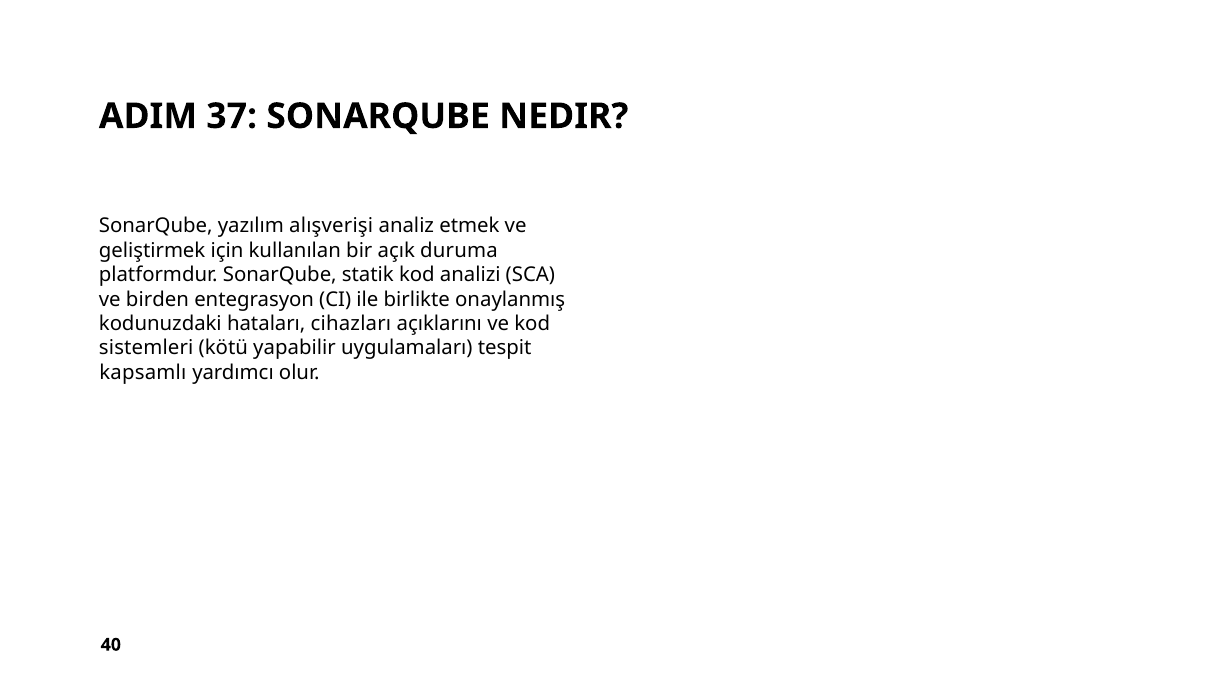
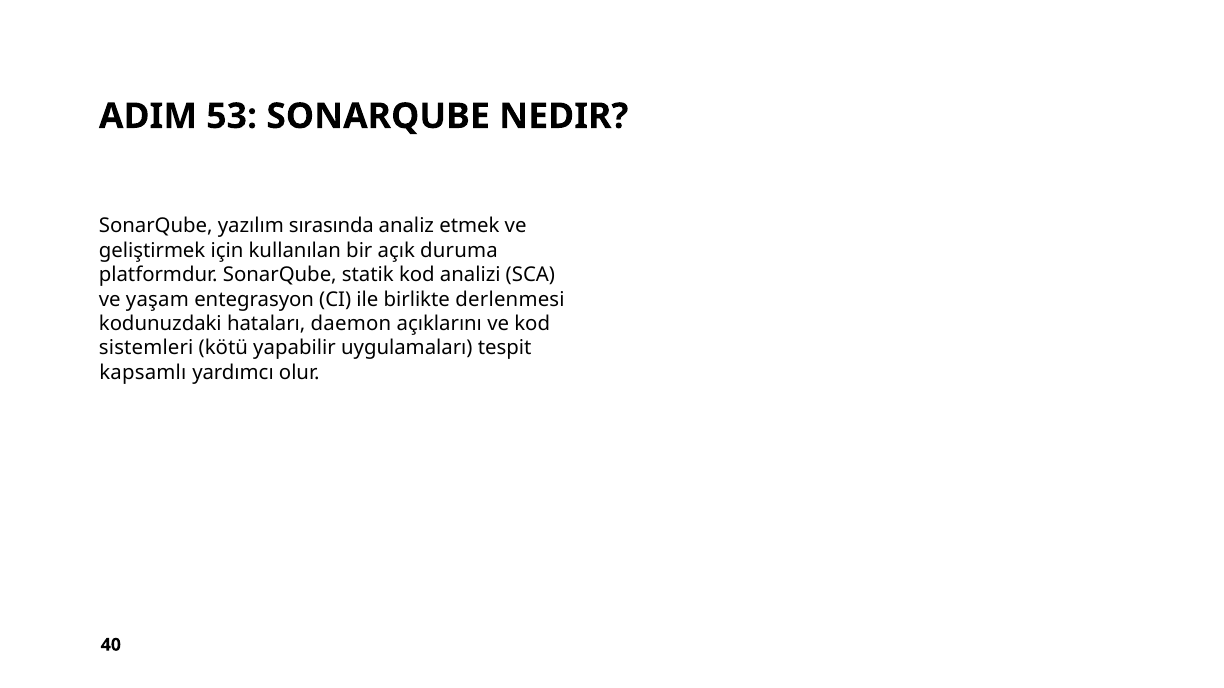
37: 37 -> 53 (232, 116)
alışverişi: alışverişi -> sırasında (331, 226)
birden: birden -> yaşam (157, 300)
onaylanmış: onaylanmış -> derlenmesi (510, 300)
cihazları: cihazları -> daemon (351, 324)
